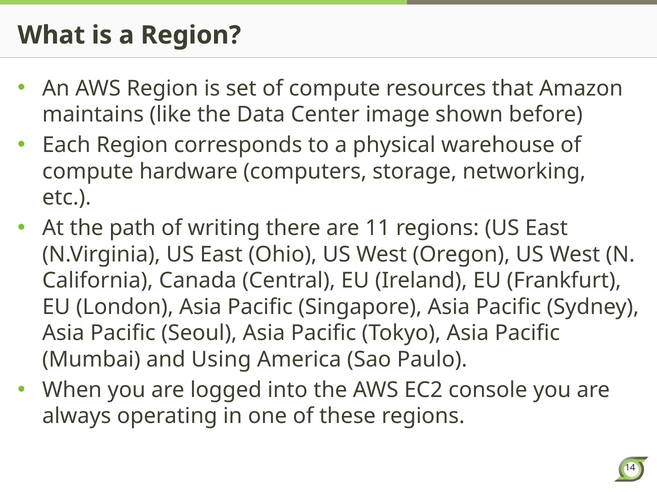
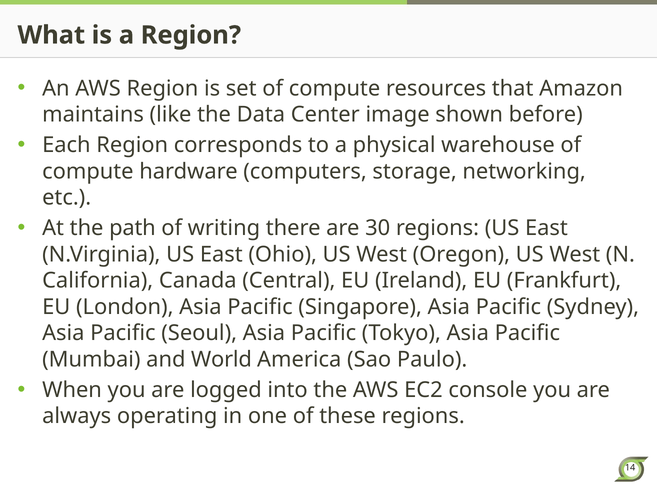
11: 11 -> 30 (378, 229)
Using: Using -> World (221, 360)
